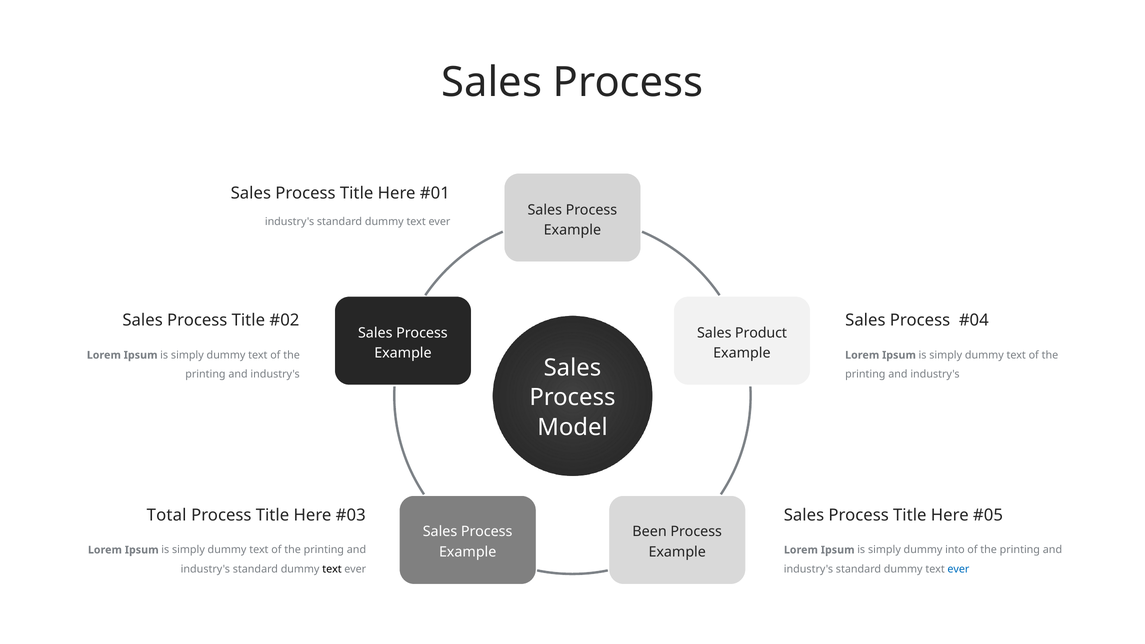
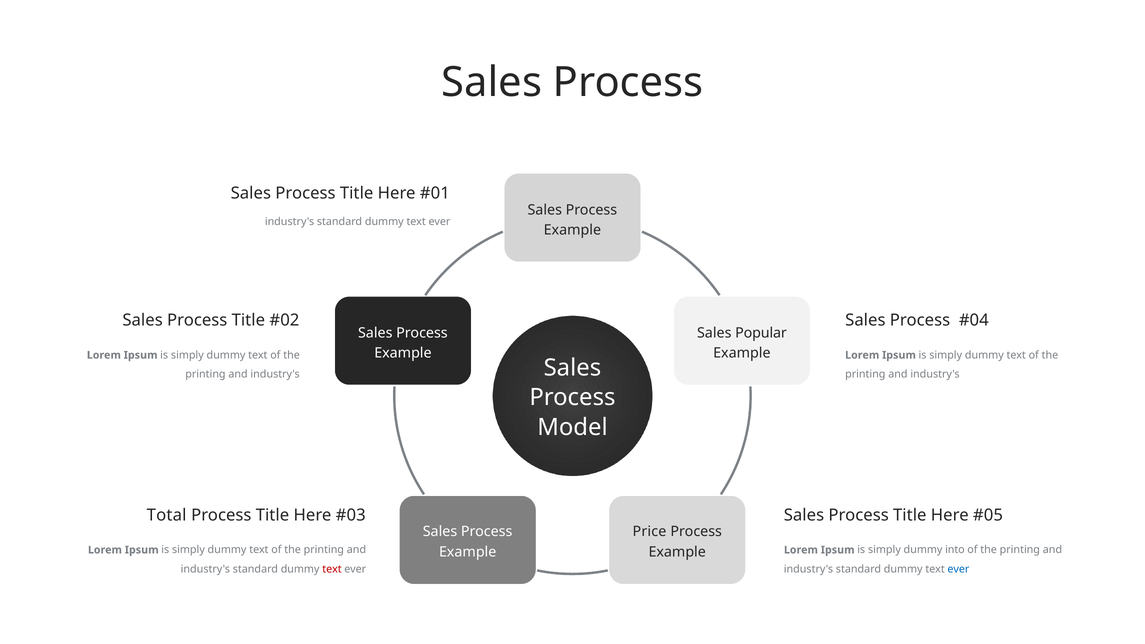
Product: Product -> Popular (761, 333)
Been: Been -> Price (649, 532)
text colour: black -> red (332, 569)
